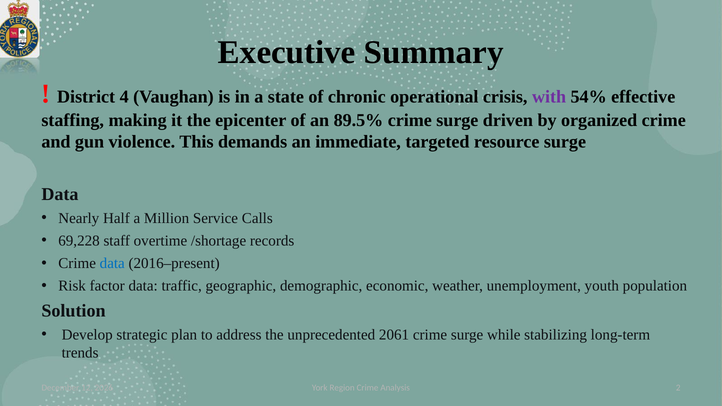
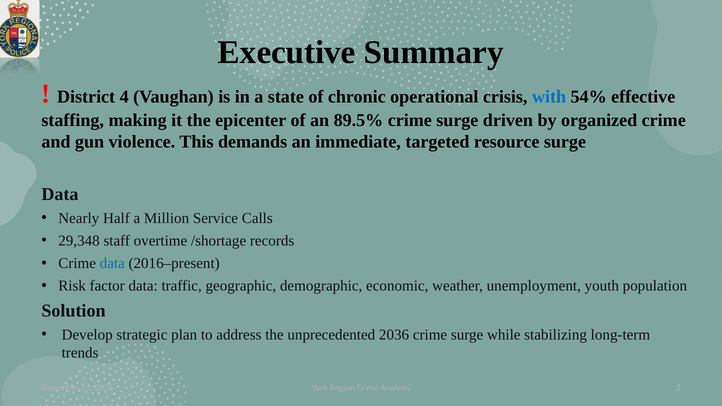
with colour: purple -> blue (549, 97)
69,228: 69,228 -> 29,348 (79, 241)
2061: 2061 -> 2036 (394, 335)
